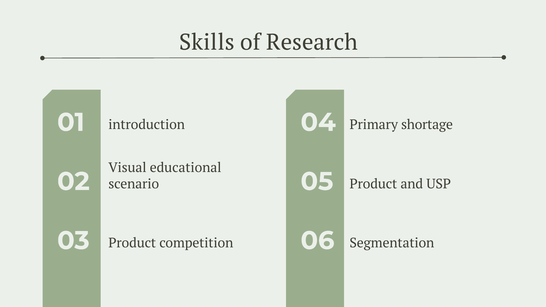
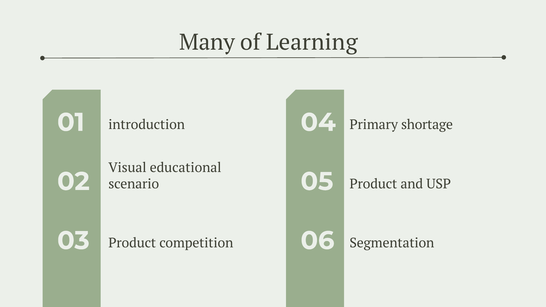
Skills: Skills -> Many (207, 42)
Research: Research -> Learning (312, 42)
